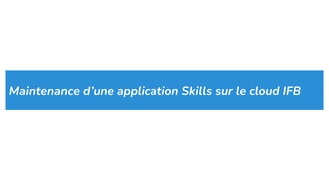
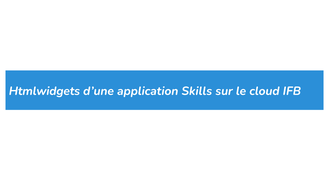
Maintenance: Maintenance -> Htmlwidgets (44, 91)
